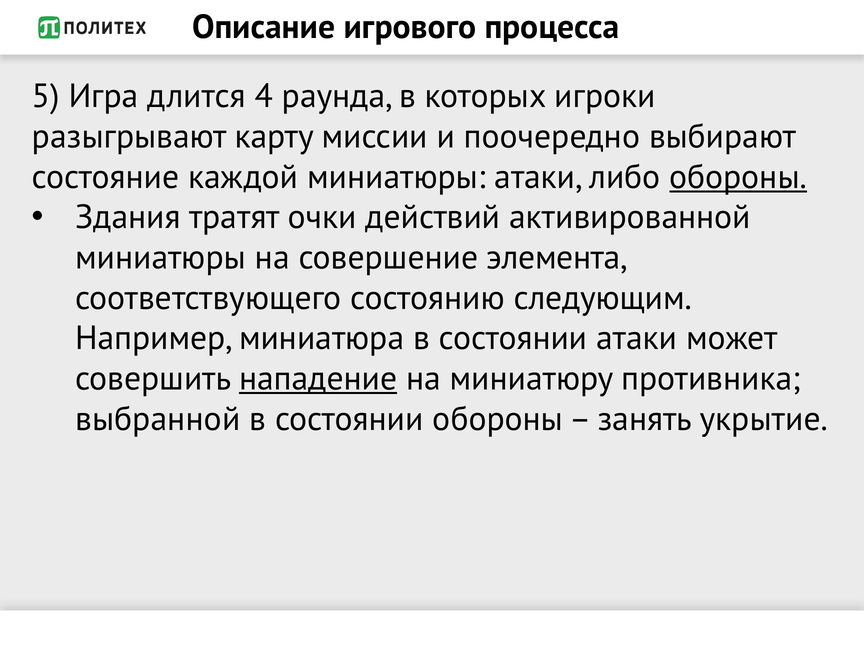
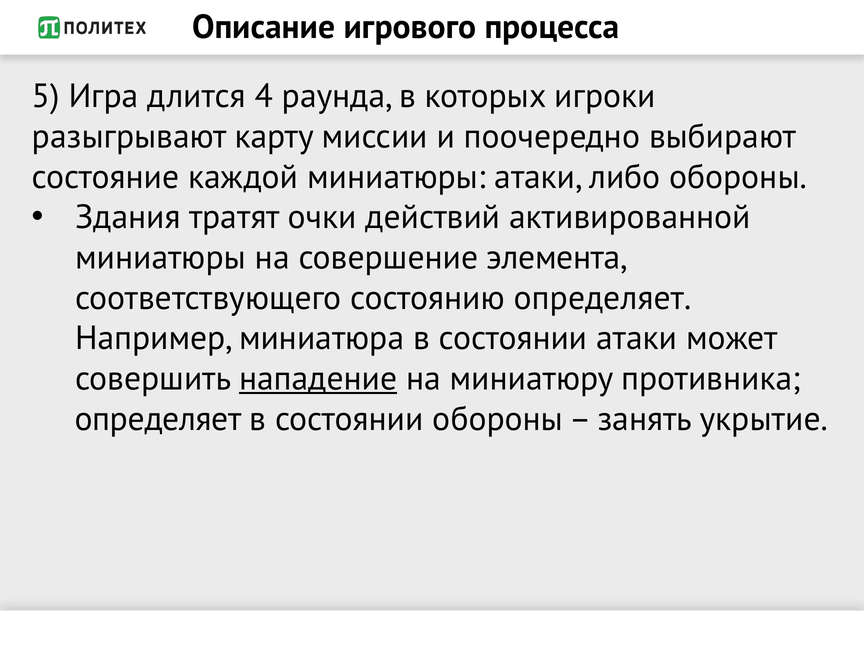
обороны underline: present -> none (738, 177)
состоянию следующим: следующим -> определяет (603, 298)
выбранной: выбранной -> определяет (158, 419)
